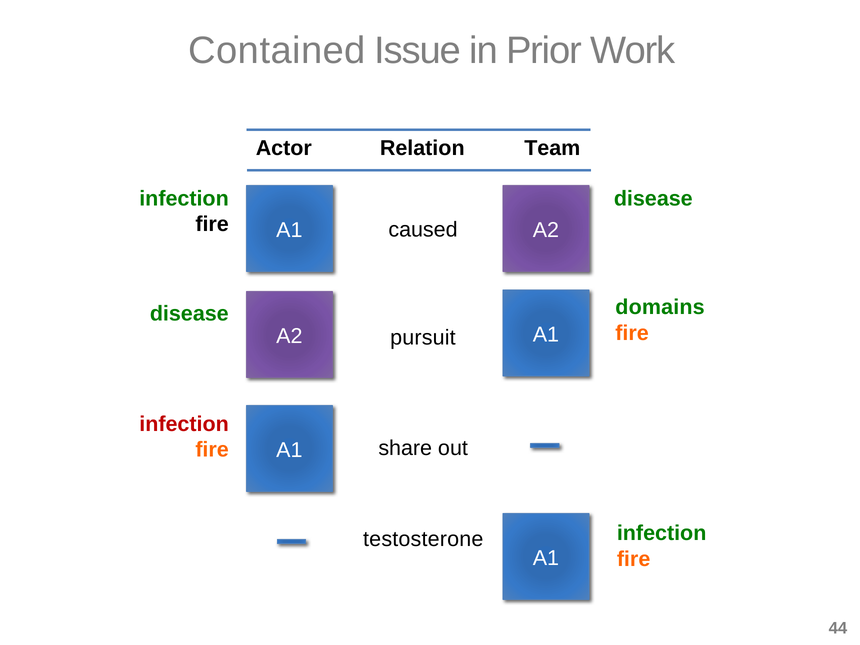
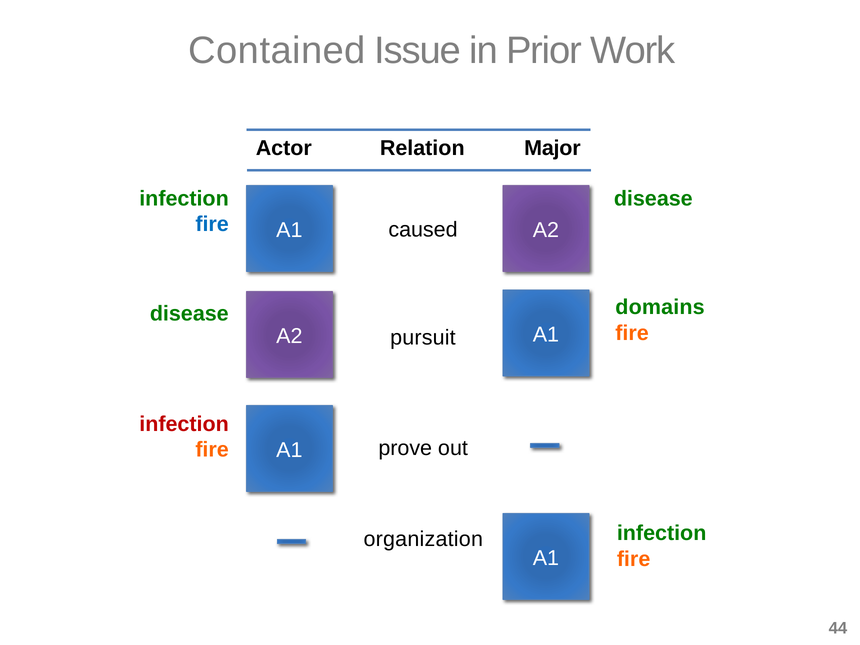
Team: Team -> Major (552, 148)
fire colour: black -> blue (212, 224)
share: share -> prove (405, 448)
testosterone: testosterone -> organization (423, 539)
